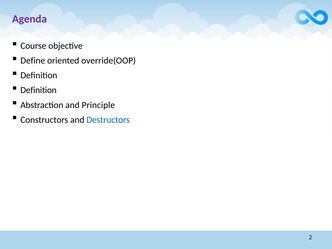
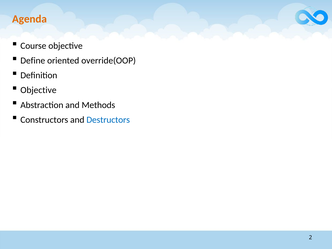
Agenda colour: purple -> orange (29, 19)
Definition: Definition -> Objective (38, 90)
Principle: Principle -> Methods (98, 105)
